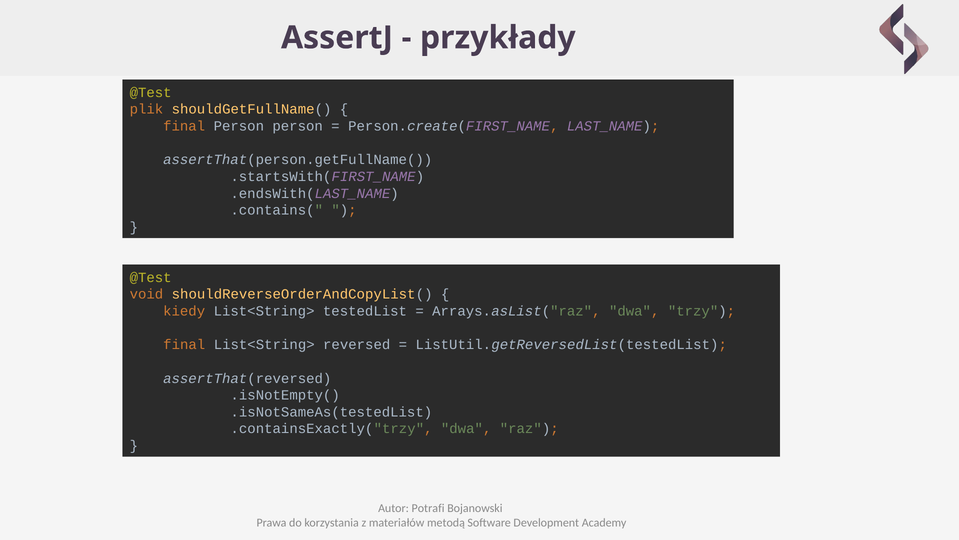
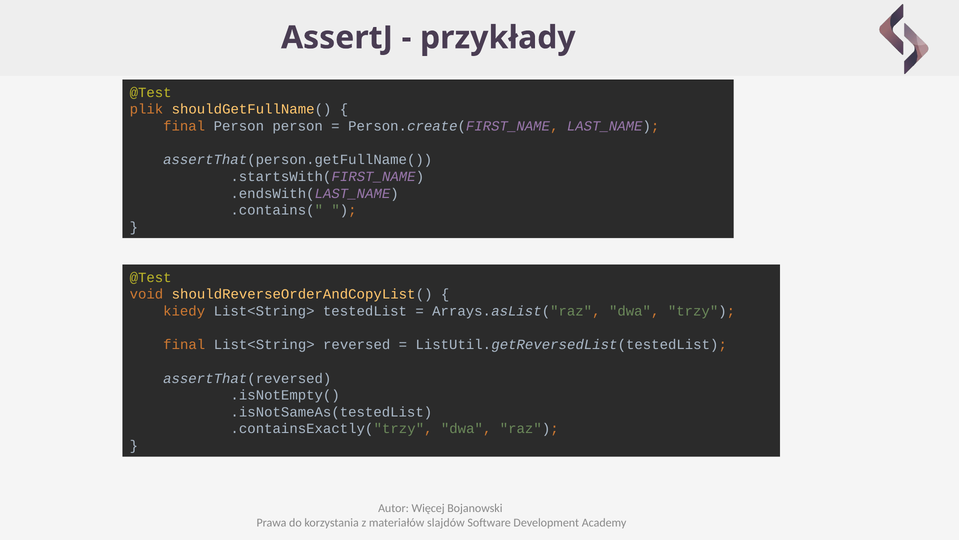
Potrafi: Potrafi -> Więcej (428, 508)
metodą: metodą -> slajdów (446, 522)
